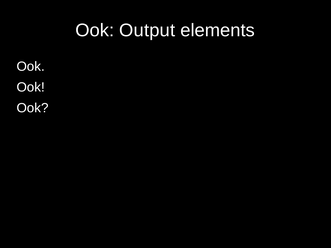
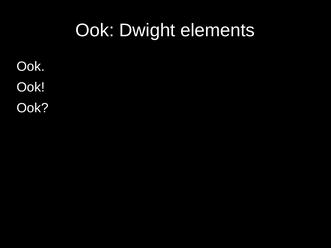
Output: Output -> Dwight (147, 30)
